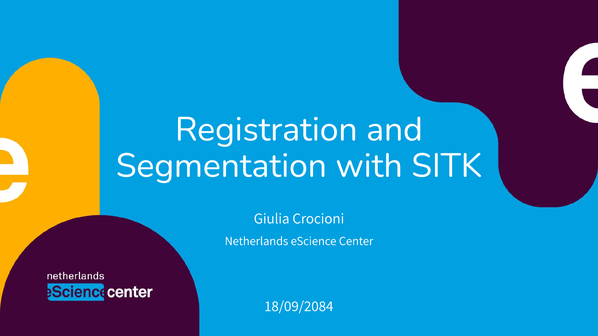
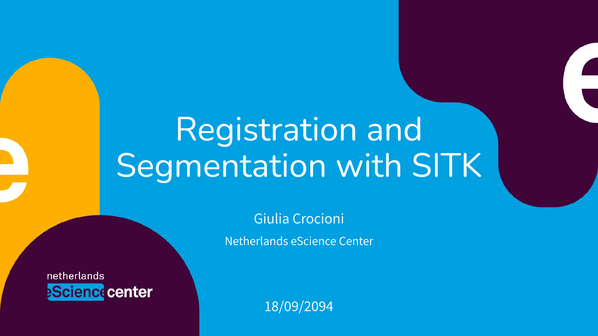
18/09/2084: 18/09/2084 -> 18/09/2094 (299, 307)
